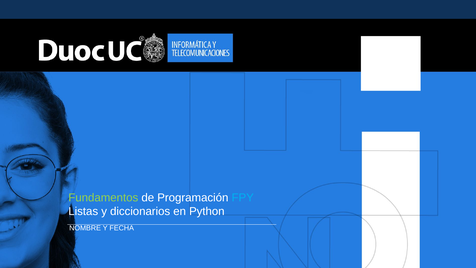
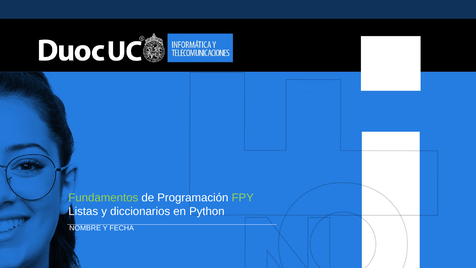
FPY colour: light blue -> light green (243, 198)
